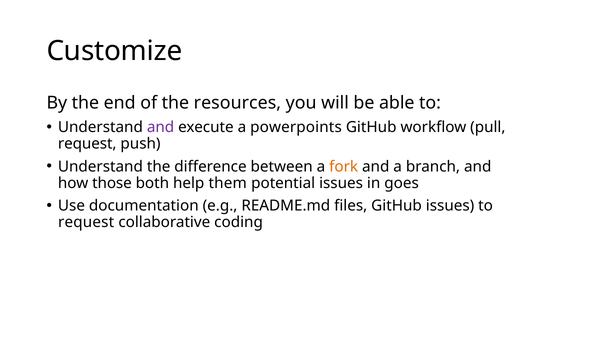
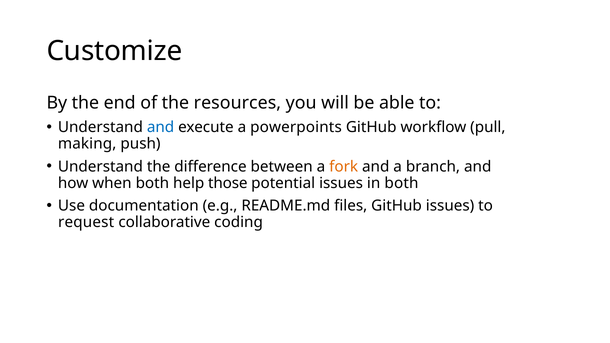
and colour: purple -> blue (161, 127)
request: request -> making (87, 144)
those: those -> when (112, 183)
them: them -> those (228, 183)
in goes: goes -> both (401, 183)
